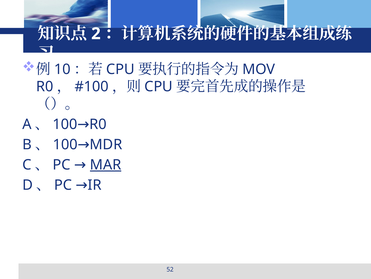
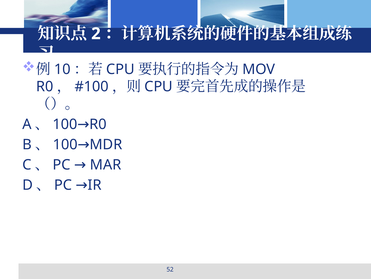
MAR underline: present -> none (106, 164)
